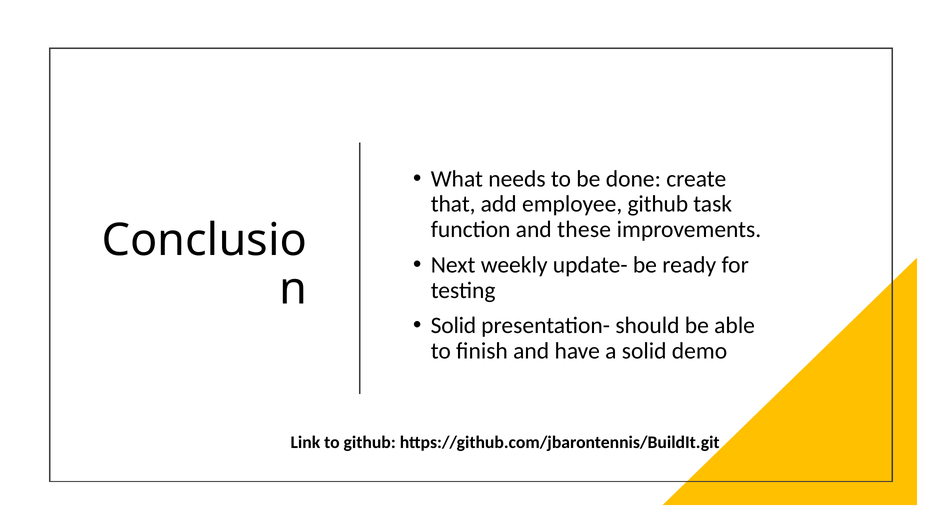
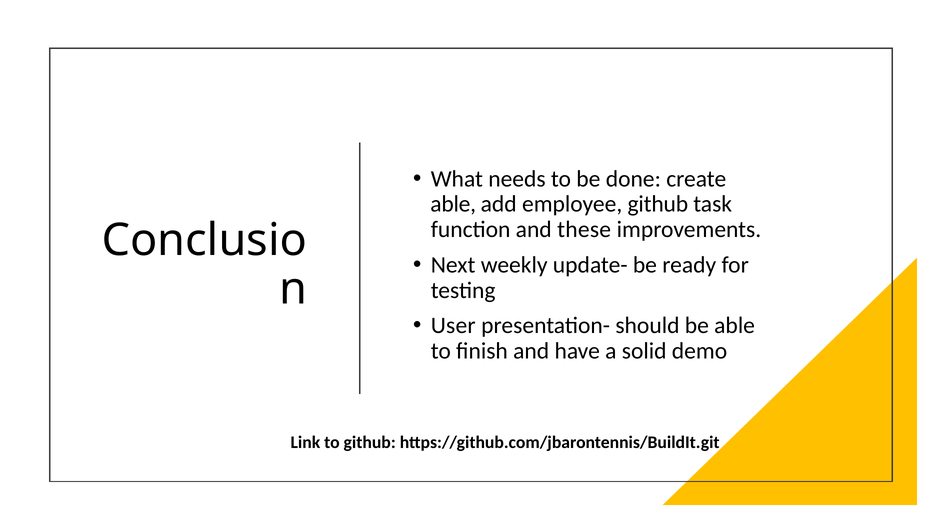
that: that -> able (453, 204)
Solid: Solid -> User (453, 325)
